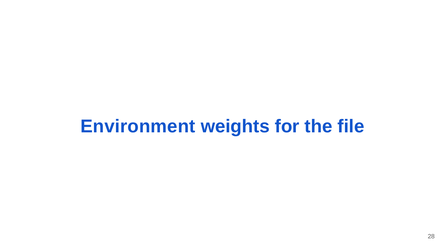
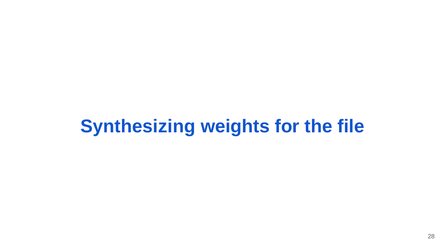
Environment: Environment -> Synthesizing (138, 126)
